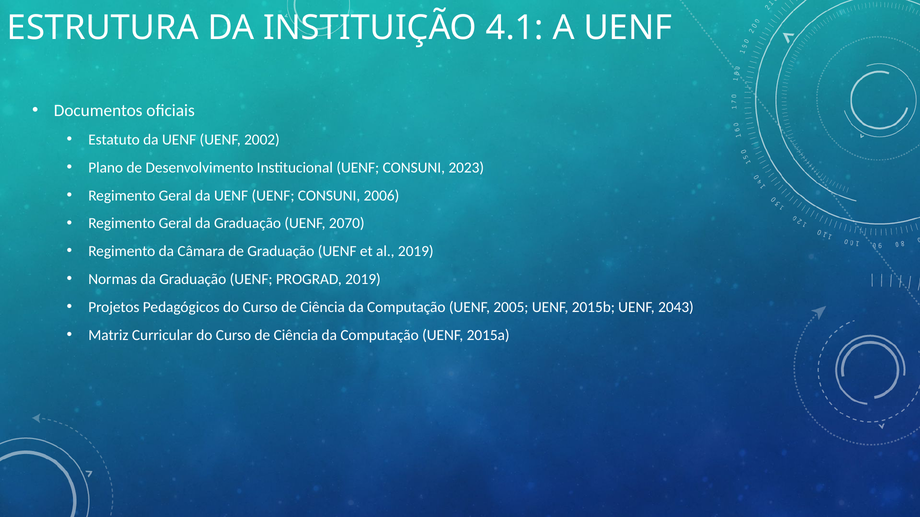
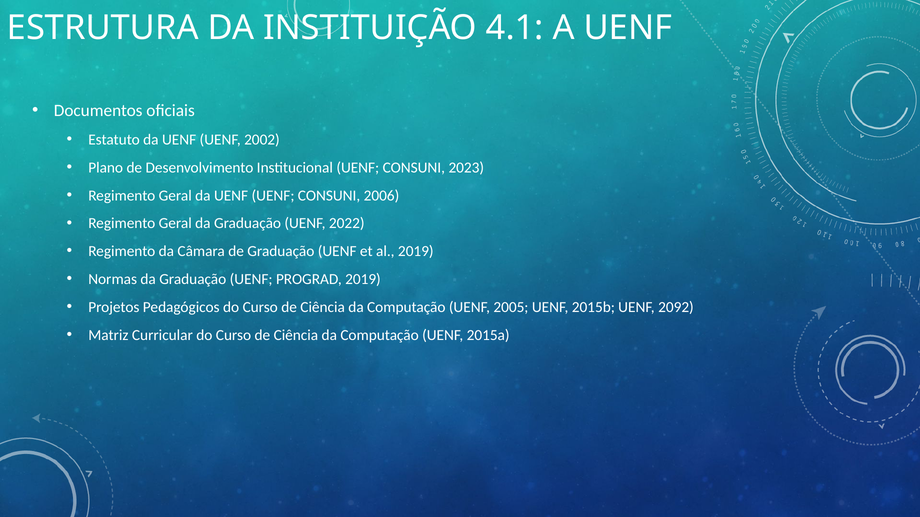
2070: 2070 -> 2022 (347, 224)
2043: 2043 -> 2092 (676, 307)
